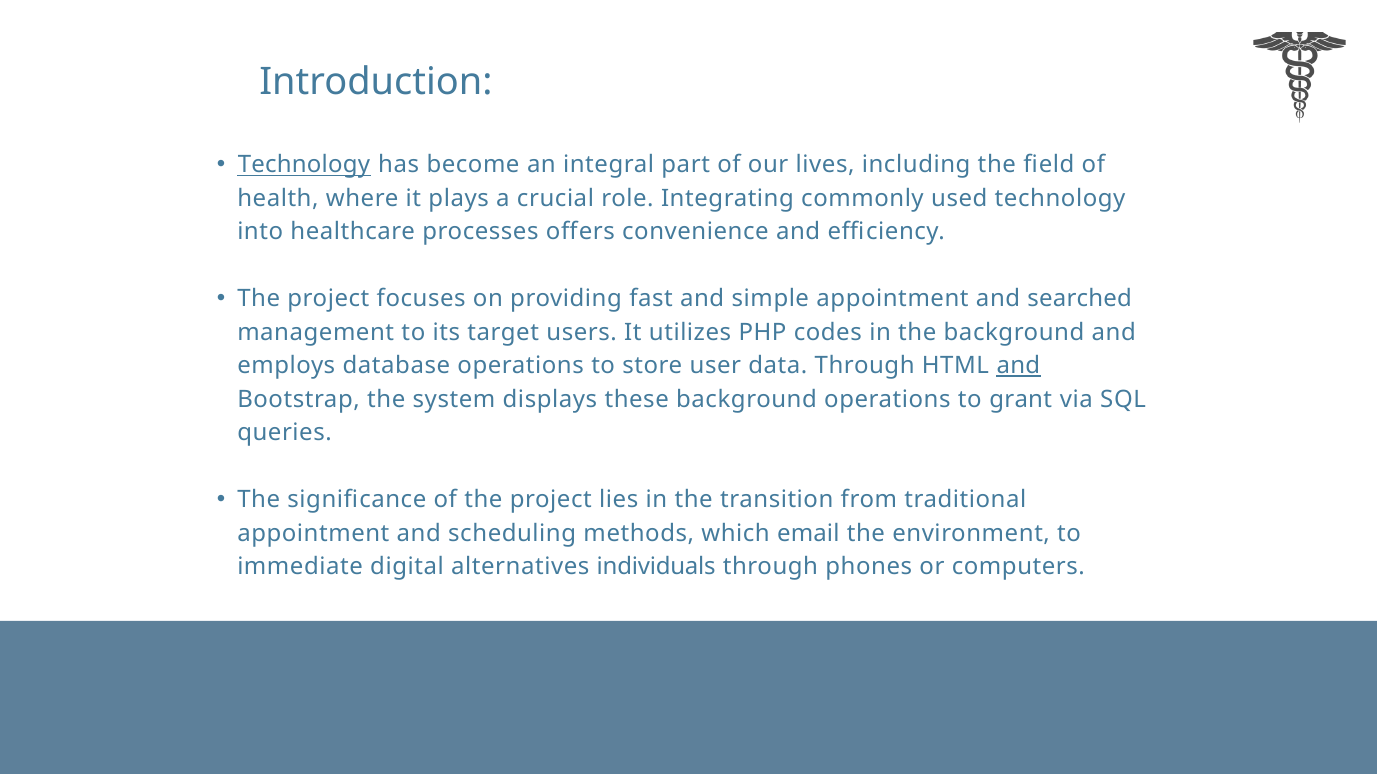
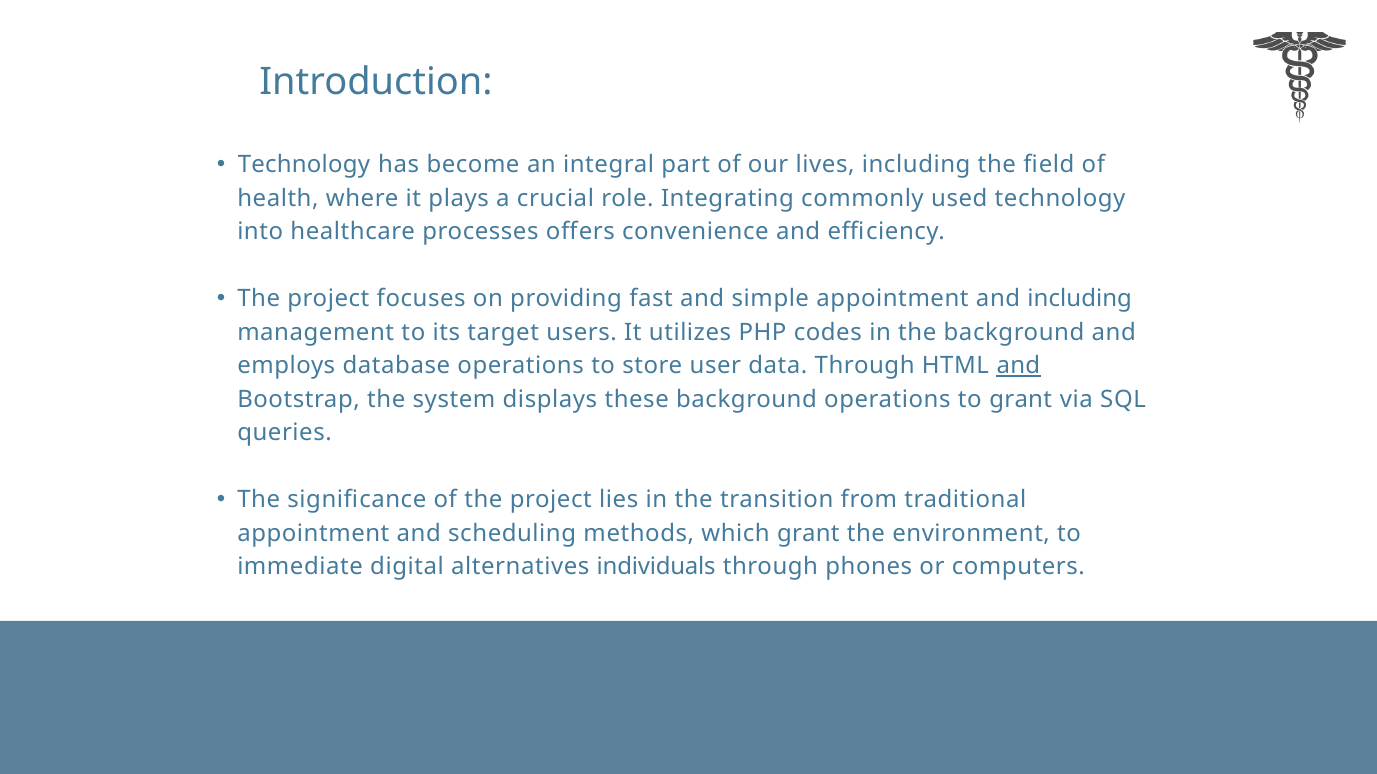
Technology underline: present -> none (304, 165)
and searched: searched -> including (1080, 299)
which email: email -> grant (808, 534)
